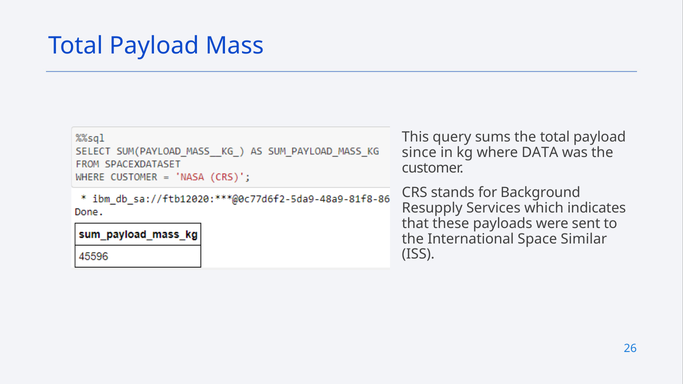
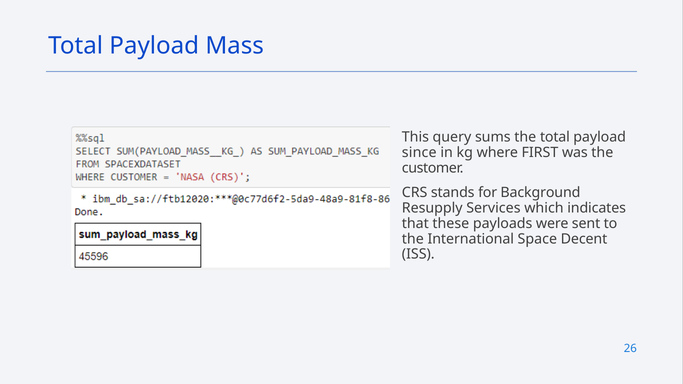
DATA: DATA -> FIRST (540, 153)
Similar: Similar -> Decent (584, 239)
